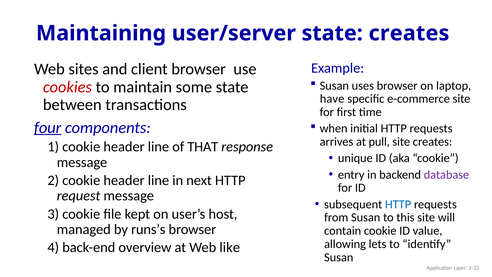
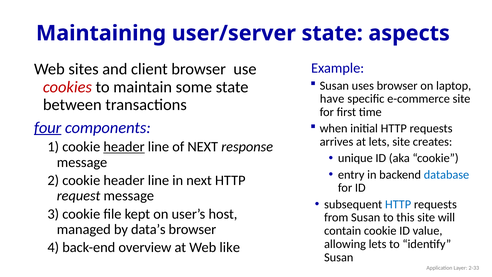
state creates: creates -> aspects (409, 33)
at pull: pull -> lets (379, 142)
header underline: none -> present (124, 147)
of THAT: THAT -> NEXT (203, 147)
database colour: purple -> blue (446, 174)
runs’s: runs’s -> data’s (148, 229)
